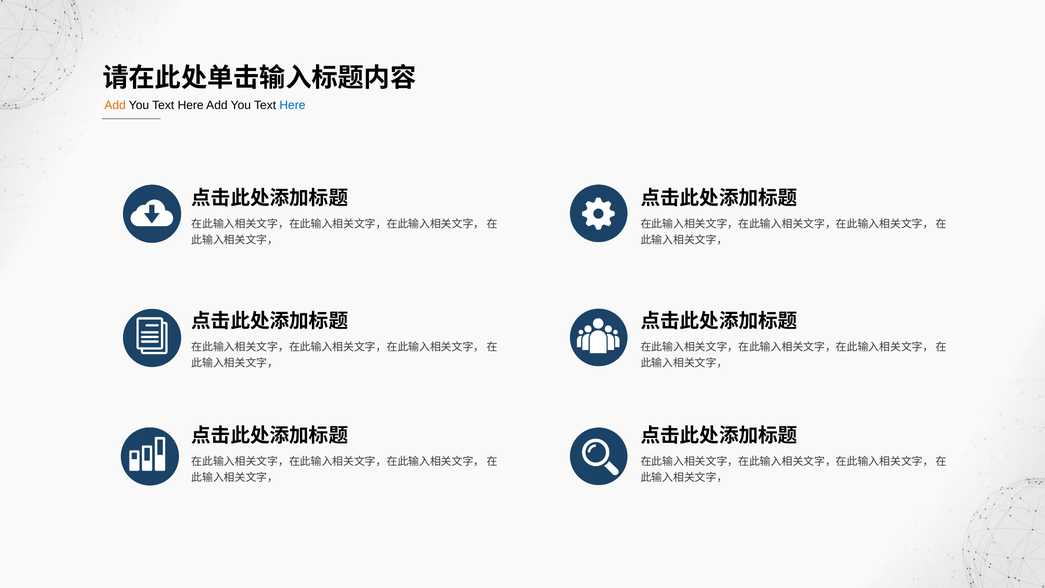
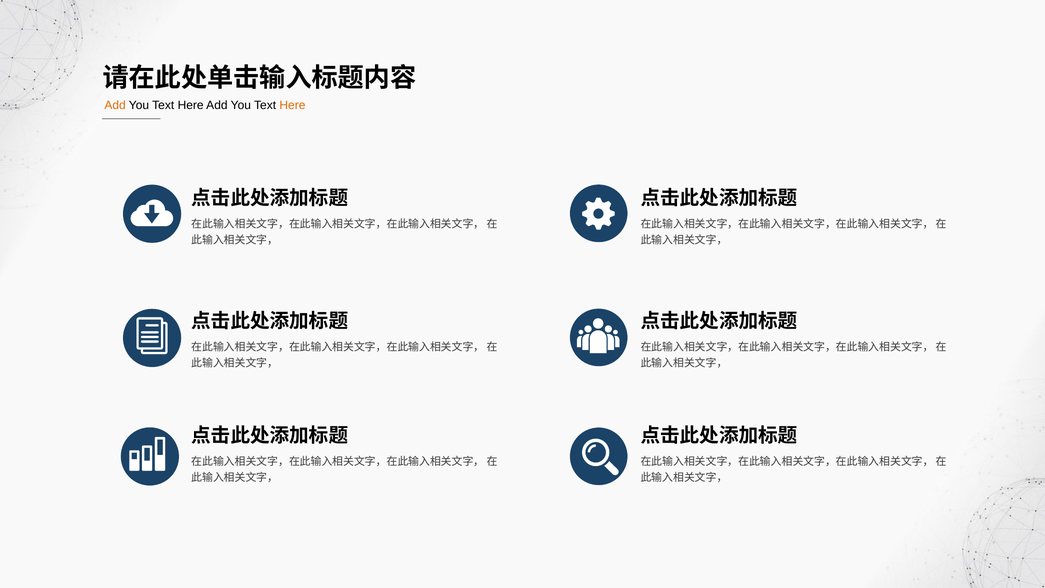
Here colour: blue -> orange (292, 105)
